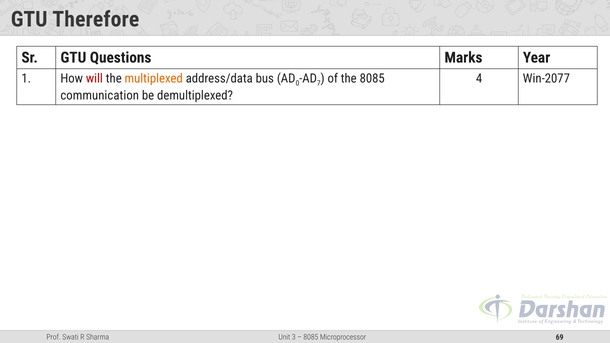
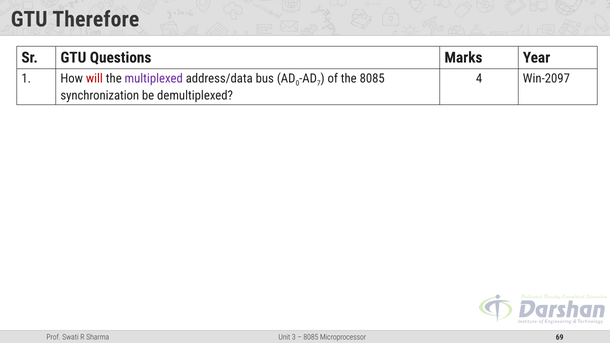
multiplexed colour: orange -> purple (154, 79)
Win-2077: Win-2077 -> Win-2097 (546, 79)
communication: communication -> synchronization (100, 95)
